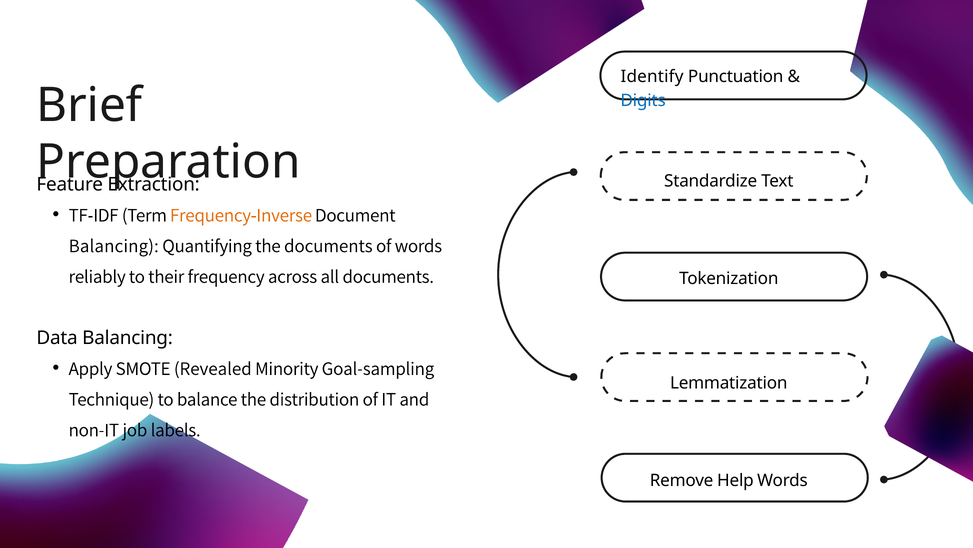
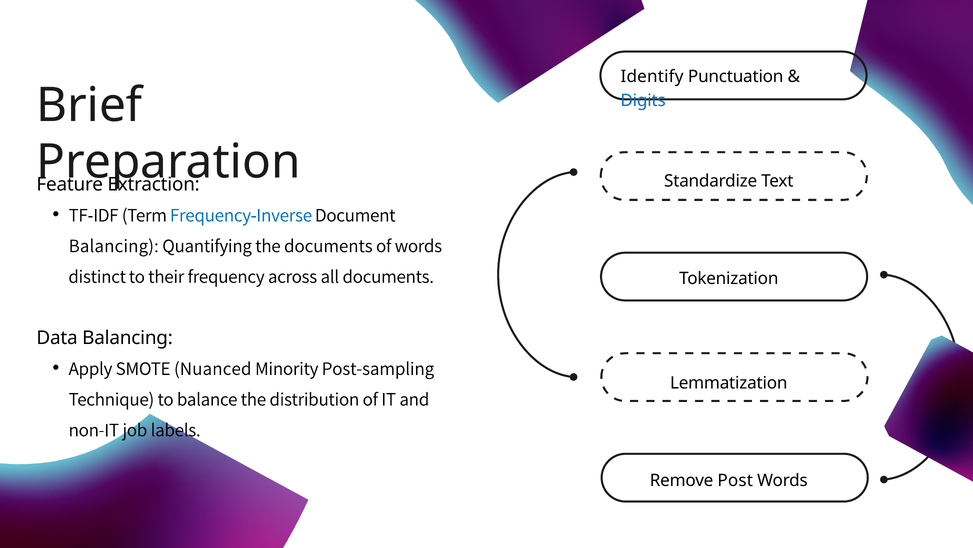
Frequency-Inverse colour: orange -> blue (241, 215)
reliably: reliably -> distinct (97, 276)
Revealed: Revealed -> Nuanced (213, 368)
Goal-sampling: Goal-sampling -> Post-sampling (378, 368)
Help: Help -> Post (735, 480)
